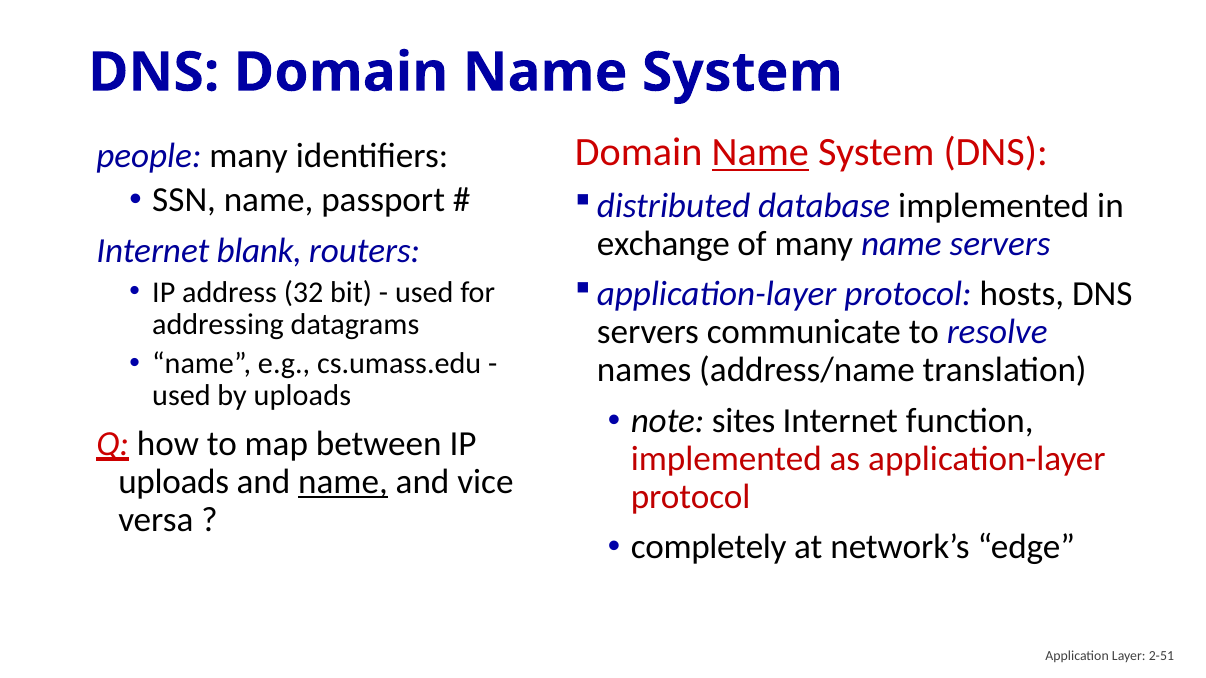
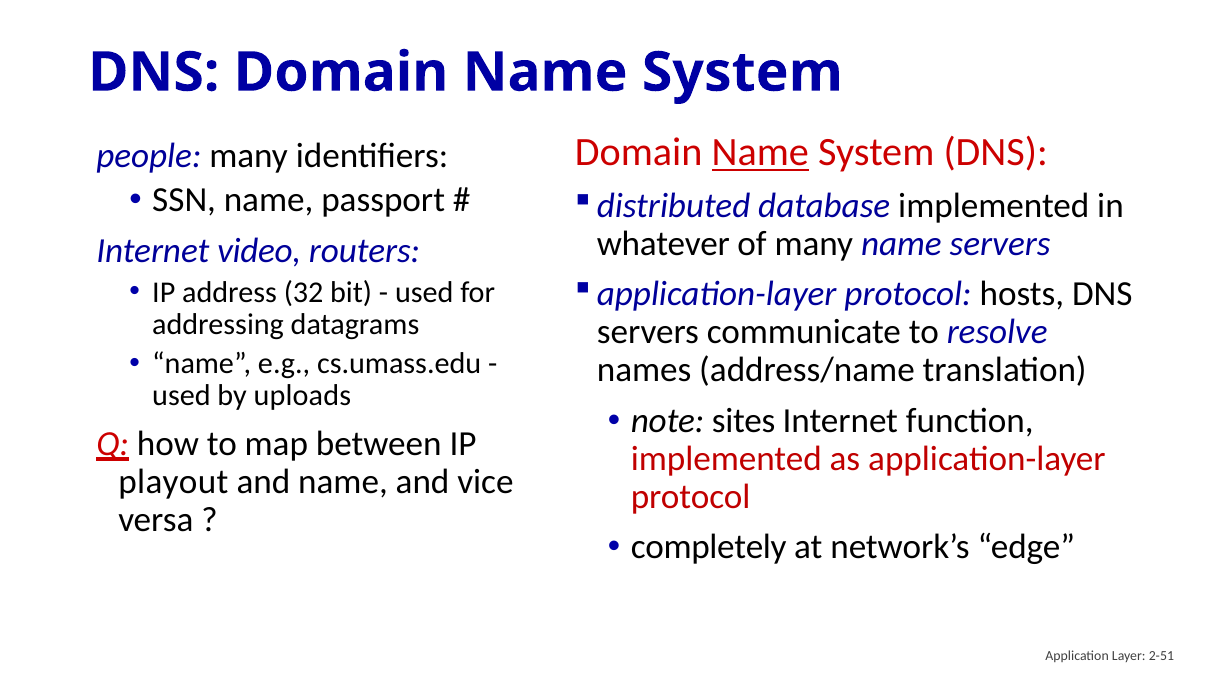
exchange: exchange -> whatever (663, 244)
blank: blank -> video (259, 251)
uploads: uploads -> playout (173, 482)
name underline: present -> none (343, 482)
